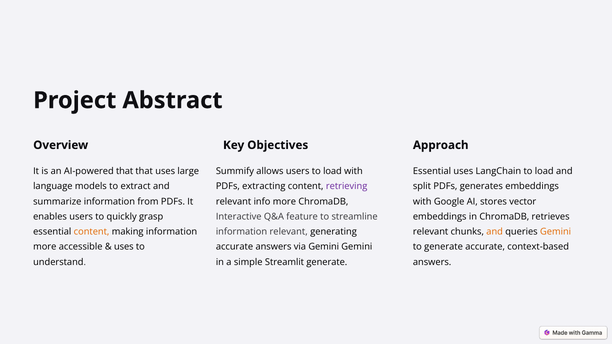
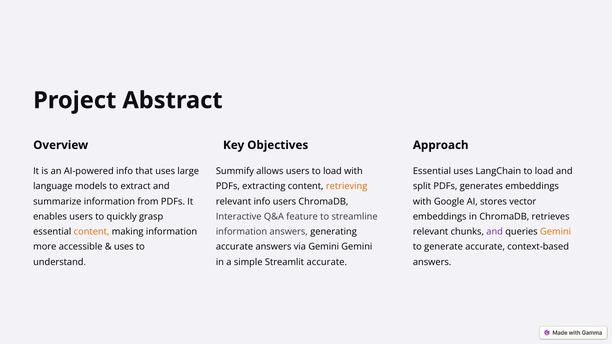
AI-powered that: that -> info (125, 171)
retrieving colour: purple -> orange (347, 186)
info more: more -> users (284, 202)
information relevant: relevant -> answers (289, 232)
and colour: orange -> purple (495, 232)
Streamlit generate: generate -> accurate (327, 262)
